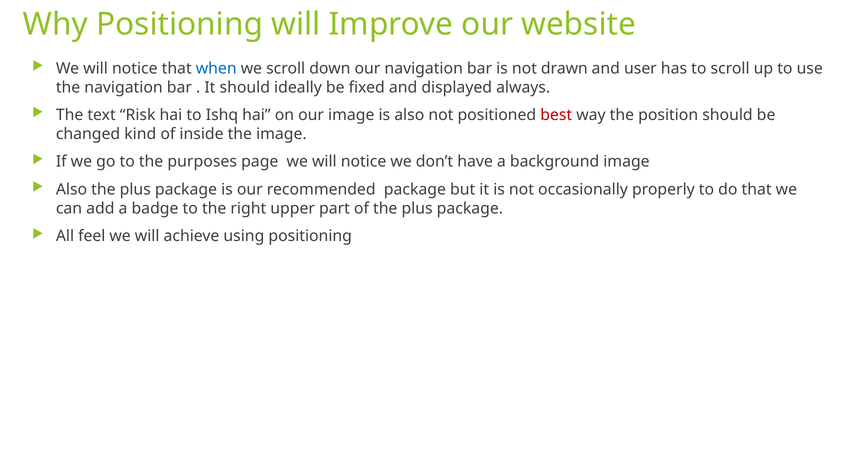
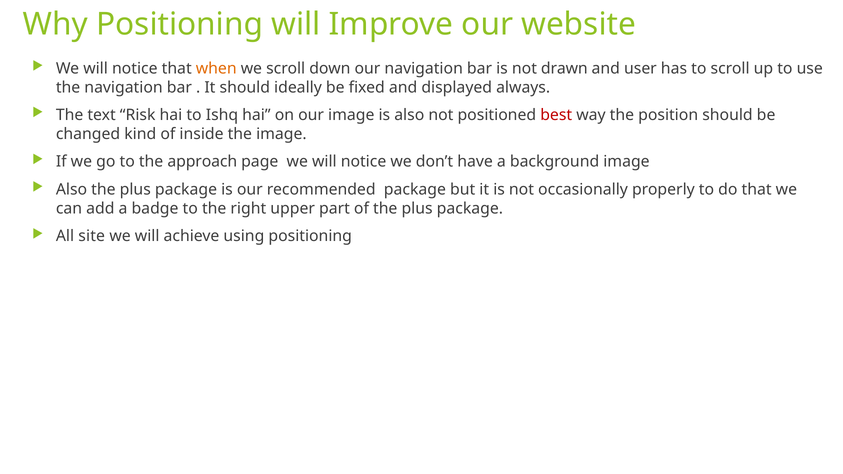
when colour: blue -> orange (216, 68)
purposes: purposes -> approach (202, 162)
feel: feel -> site (92, 236)
